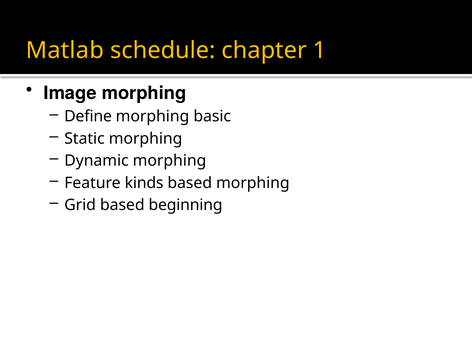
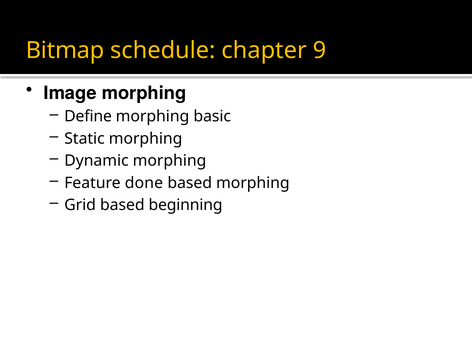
Matlab: Matlab -> Bitmap (65, 51)
1: 1 -> 9 (320, 51)
kinds: kinds -> done (144, 183)
